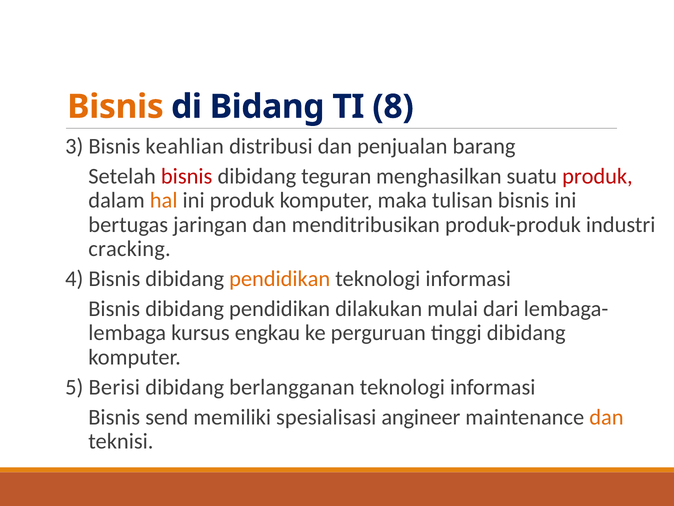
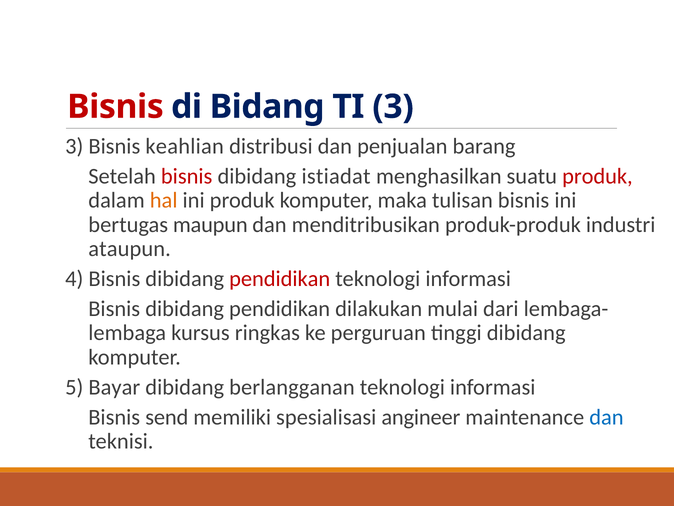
Bisnis colour: orange -> red (115, 107)
TI 8: 8 -> 3 (393, 107)
teguran: teguran -> istiadat (336, 176)
jaringan: jaringan -> maupun (210, 224)
cracking: cracking -> ataupun (130, 249)
pendidikan colour: orange -> red (280, 279)
engkau: engkau -> ringkas (267, 333)
Berisi: Berisi -> Bayar (114, 387)
dan colour: orange -> blue (606, 417)
